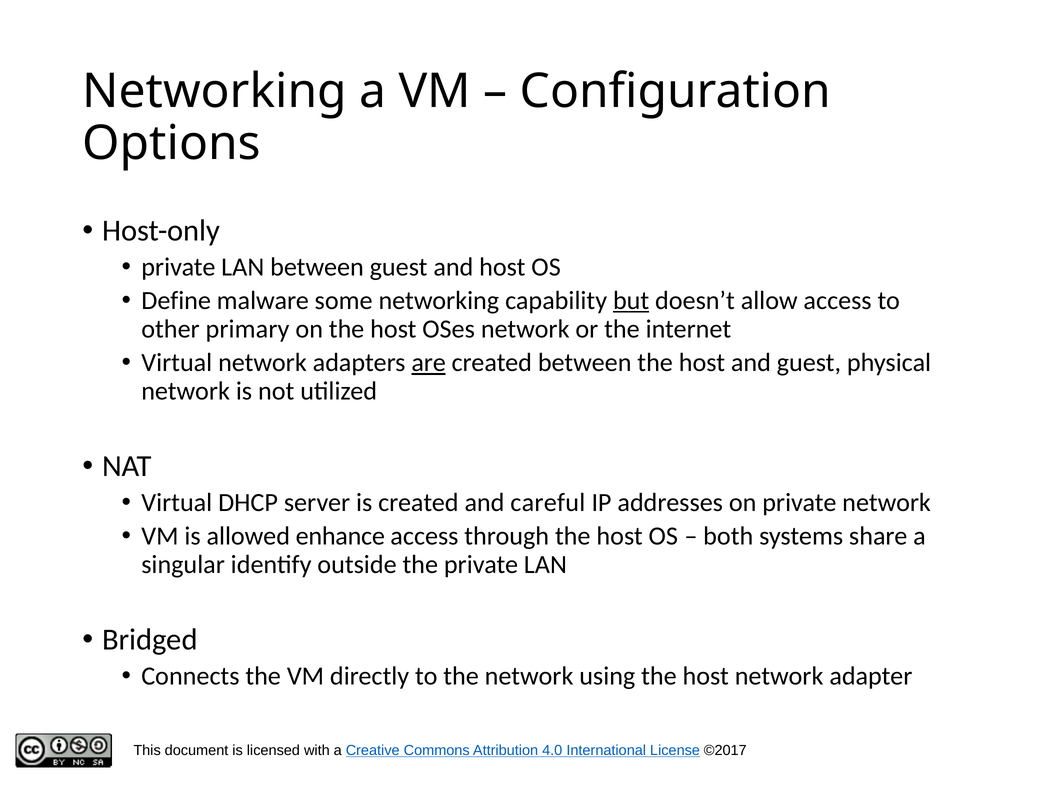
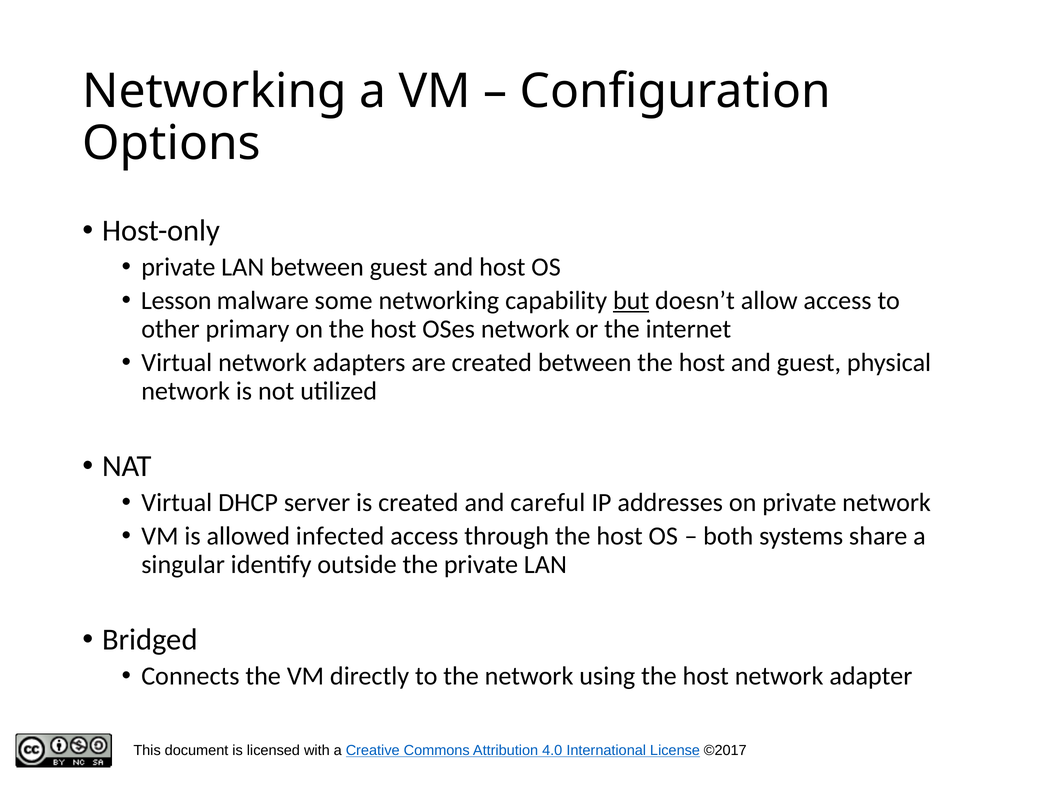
Define: Define -> Lesson (176, 300)
are underline: present -> none (429, 362)
enhance: enhance -> infected (340, 536)
